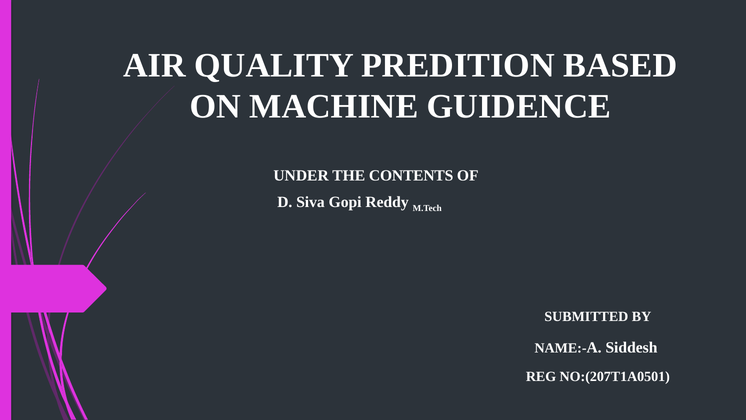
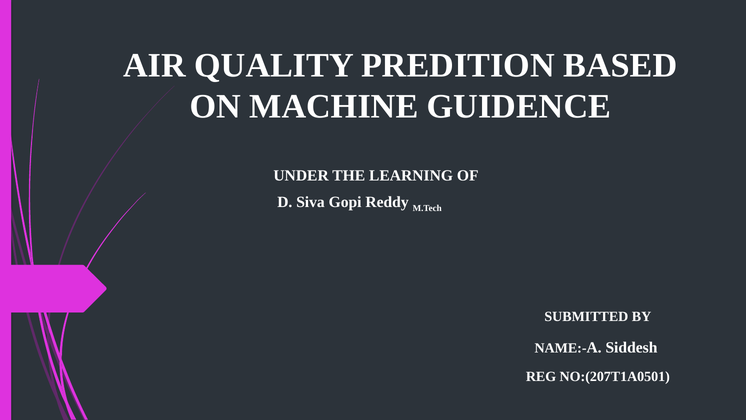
CONTENTS: CONTENTS -> LEARNING (411, 176)
